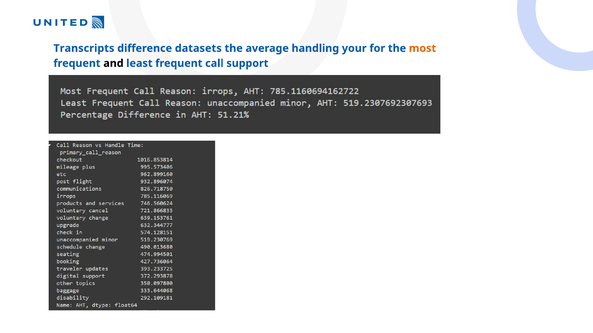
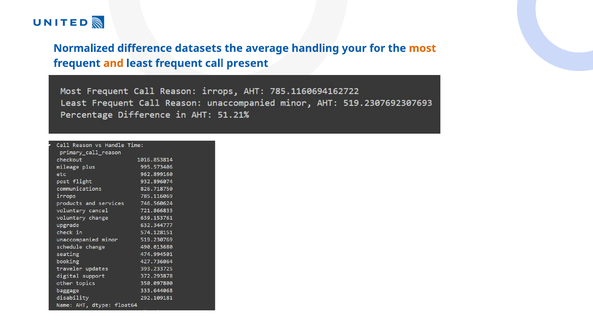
Transcripts: Transcripts -> Normalized (84, 48)
and colour: black -> orange (113, 63)
support: support -> present (247, 63)
